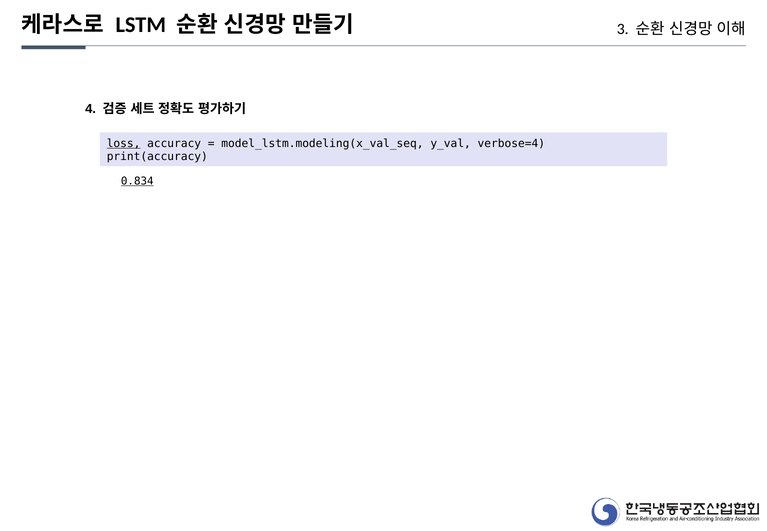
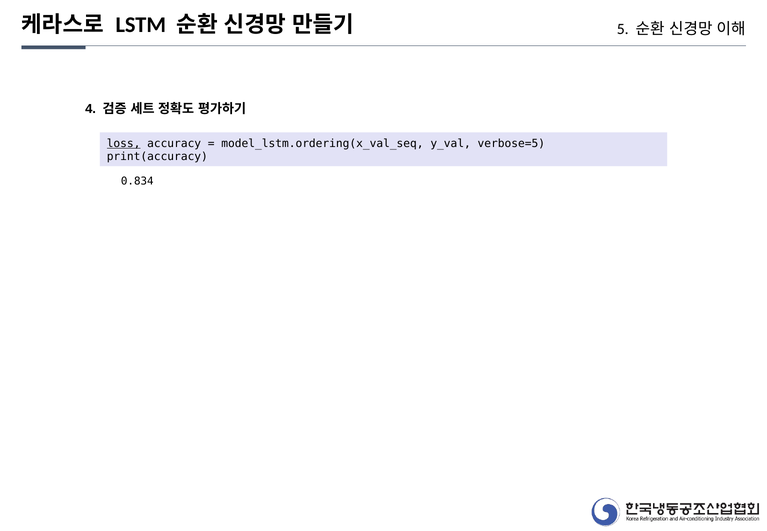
3: 3 -> 5 (623, 29)
model_lstm.modeling(x_val_seq: model_lstm.modeling(x_val_seq -> model_lstm.ordering(x_val_seq (322, 143)
verbose=4: verbose=4 -> verbose=5 (511, 143)
0.834 underline: present -> none (137, 181)
